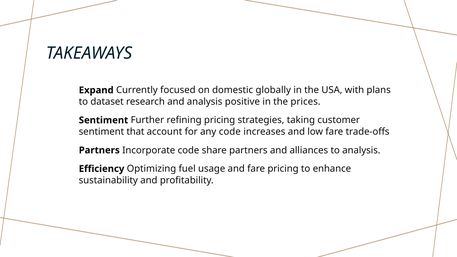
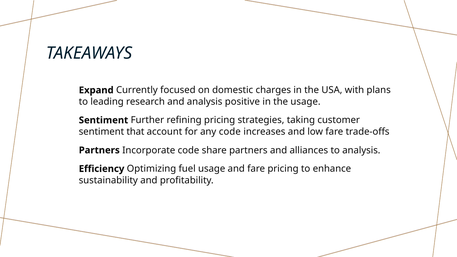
globally: globally -> charges (273, 90)
dataset: dataset -> leading (107, 102)
the prices: prices -> usage (306, 102)
